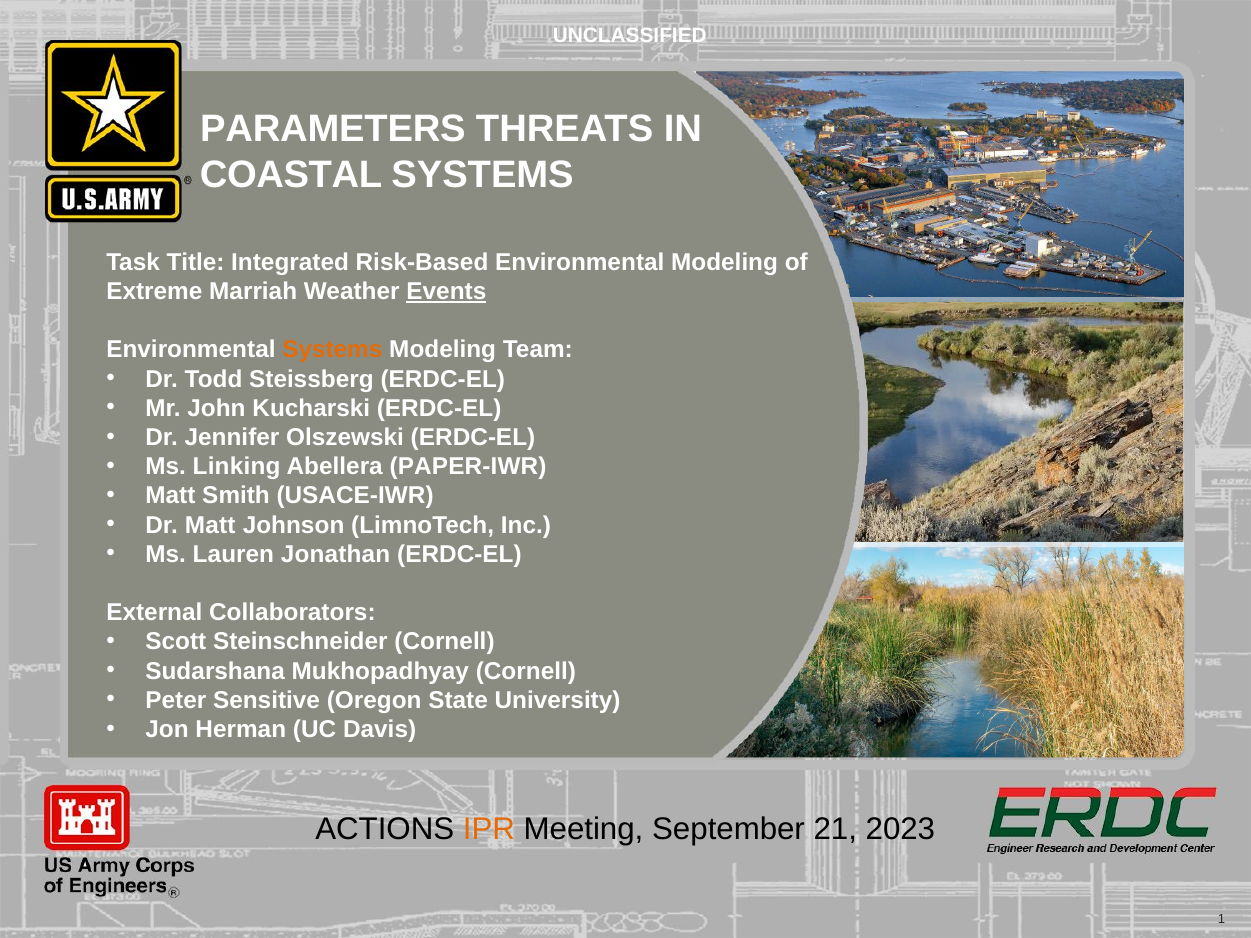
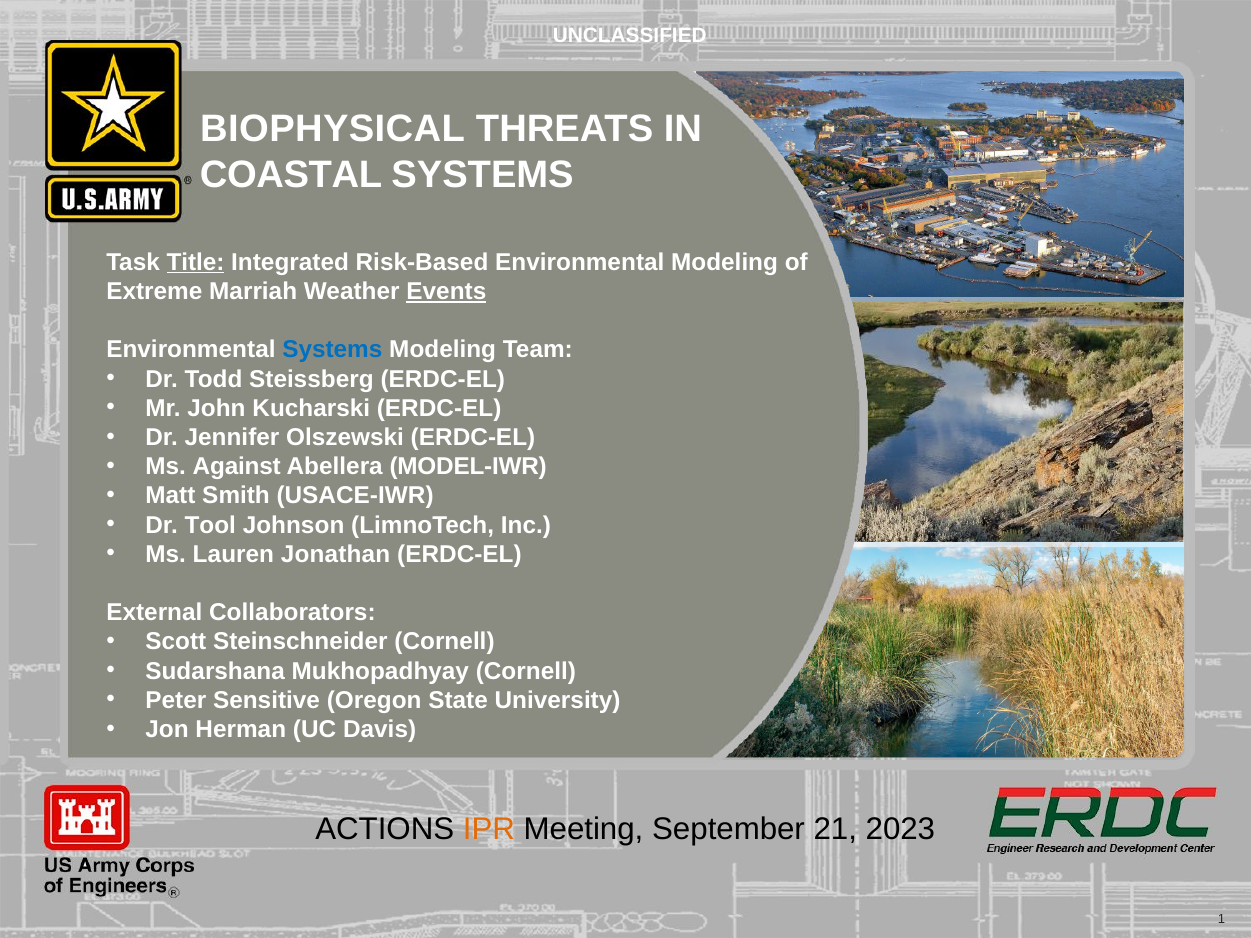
PARAMETERS: PARAMETERS -> BIOPHYSICAL (333, 129)
Title underline: none -> present (196, 262)
Systems colour: orange -> blue (332, 350)
Linking: Linking -> Against (237, 467)
PAPER-IWR: PAPER-IWR -> MODEL-IWR (468, 467)
Dr Matt: Matt -> Tool (210, 525)
